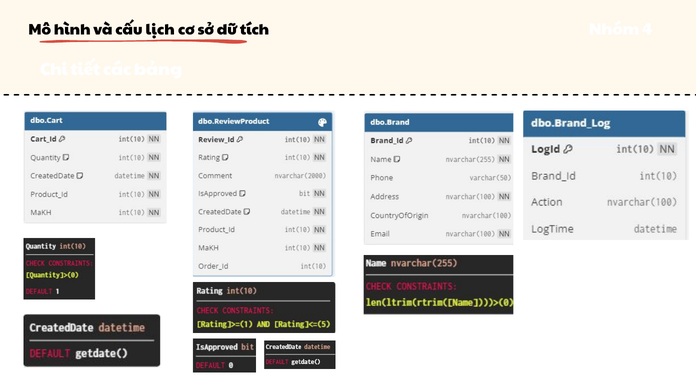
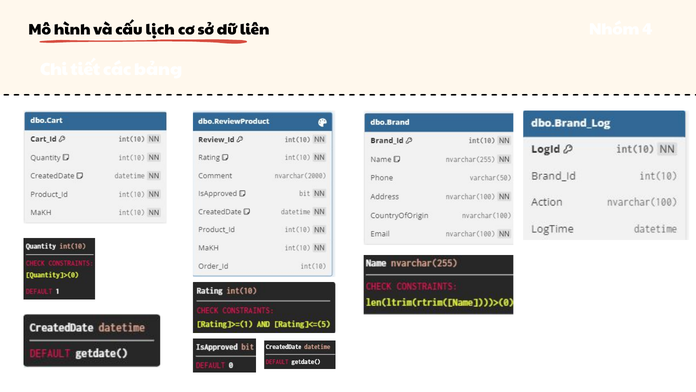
tích: tích -> liên (255, 30)
